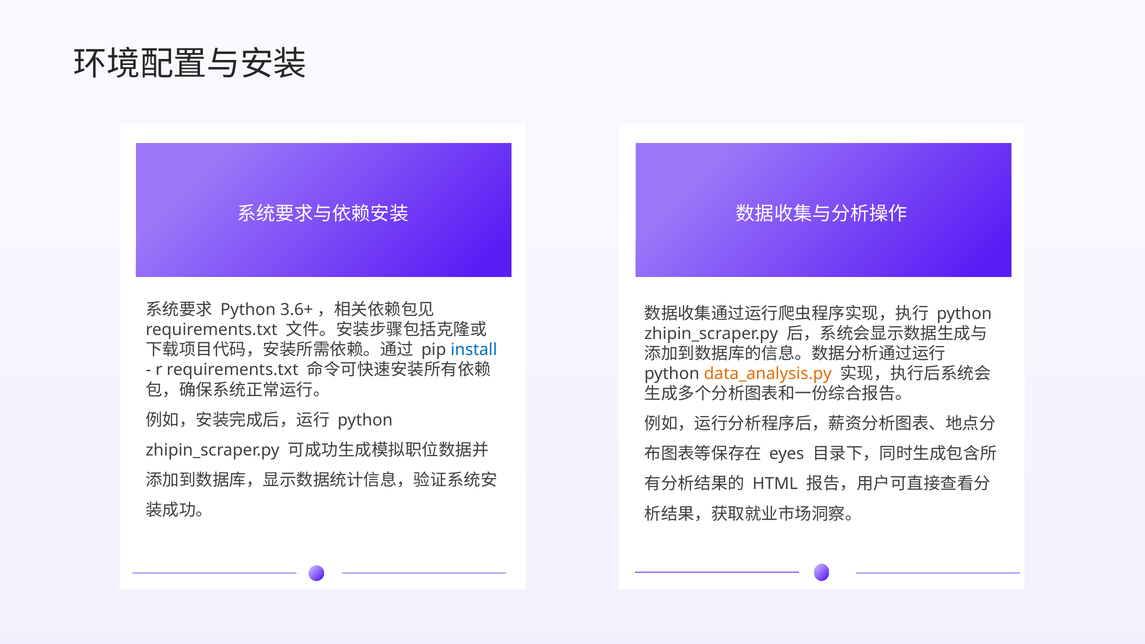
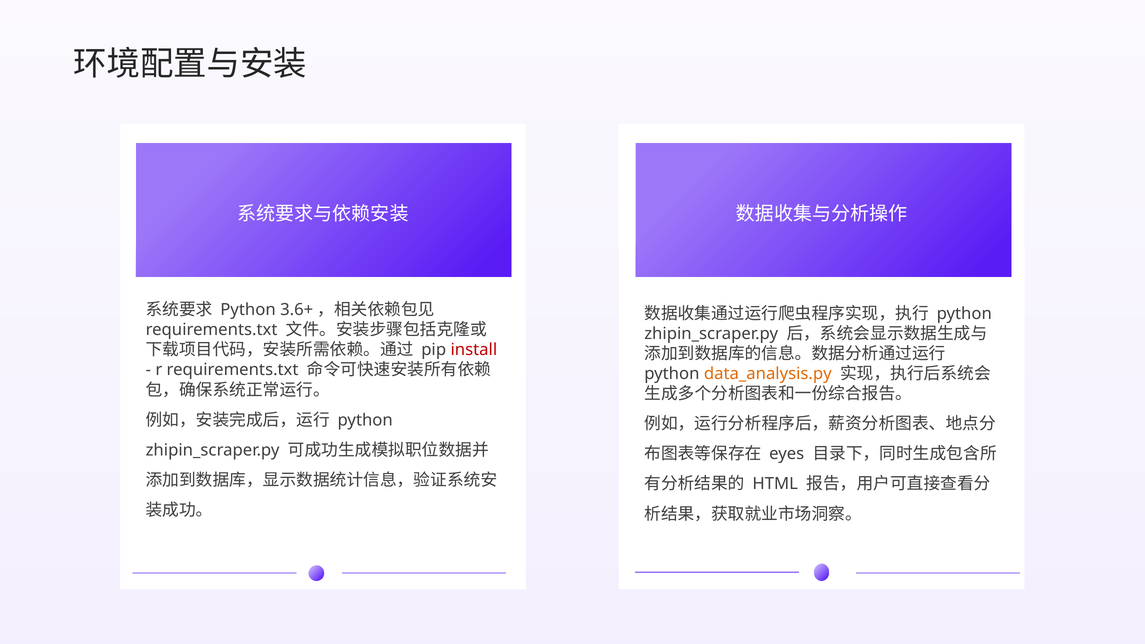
install colour: blue -> red (474, 350)
